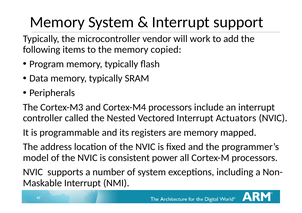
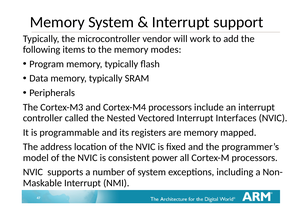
copied: copied -> modes (166, 50)
Actuators: Actuators -> Interfaces (236, 118)
